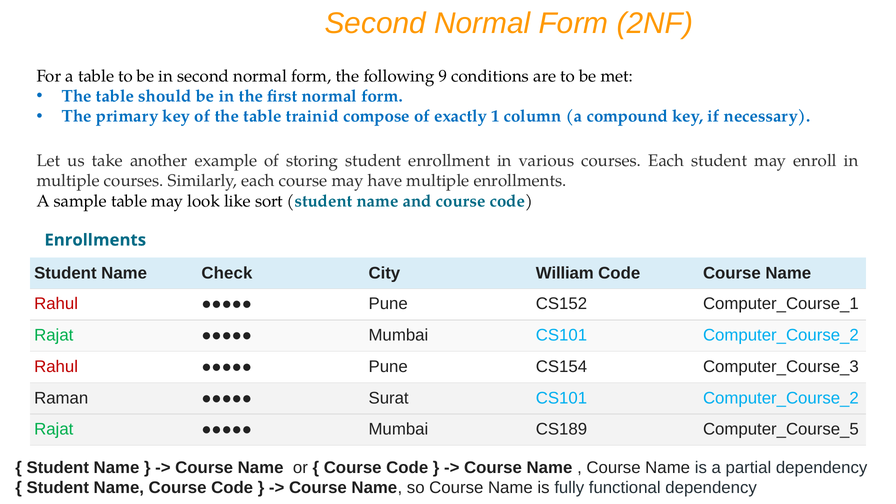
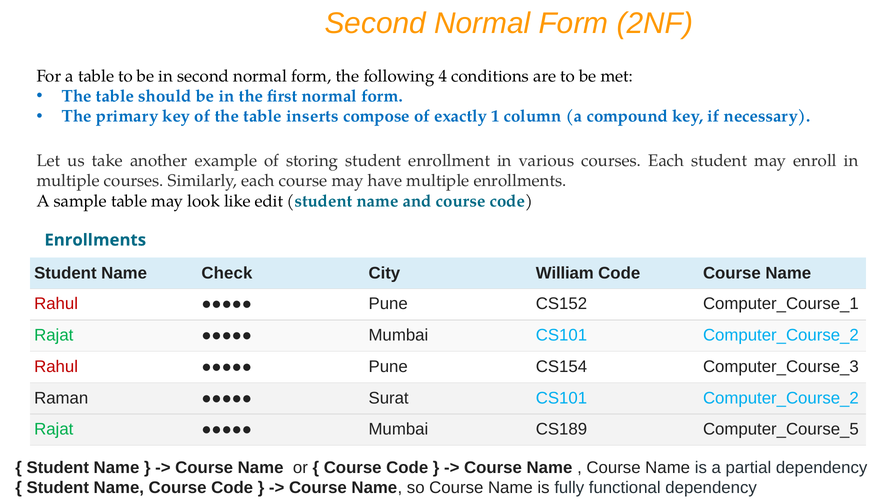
9: 9 -> 4 (443, 76)
trainid: trainid -> inserts (312, 116)
sort: sort -> edit (269, 201)
